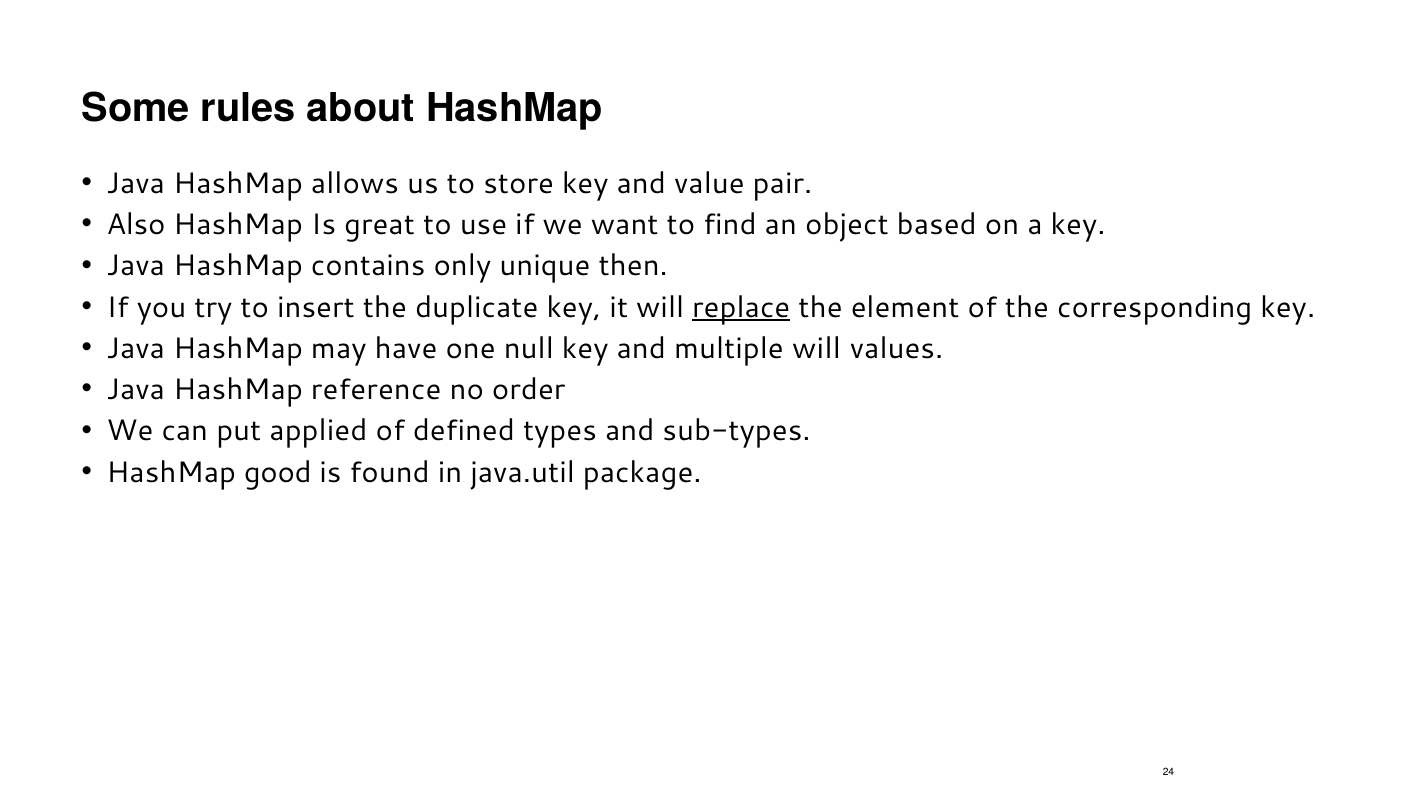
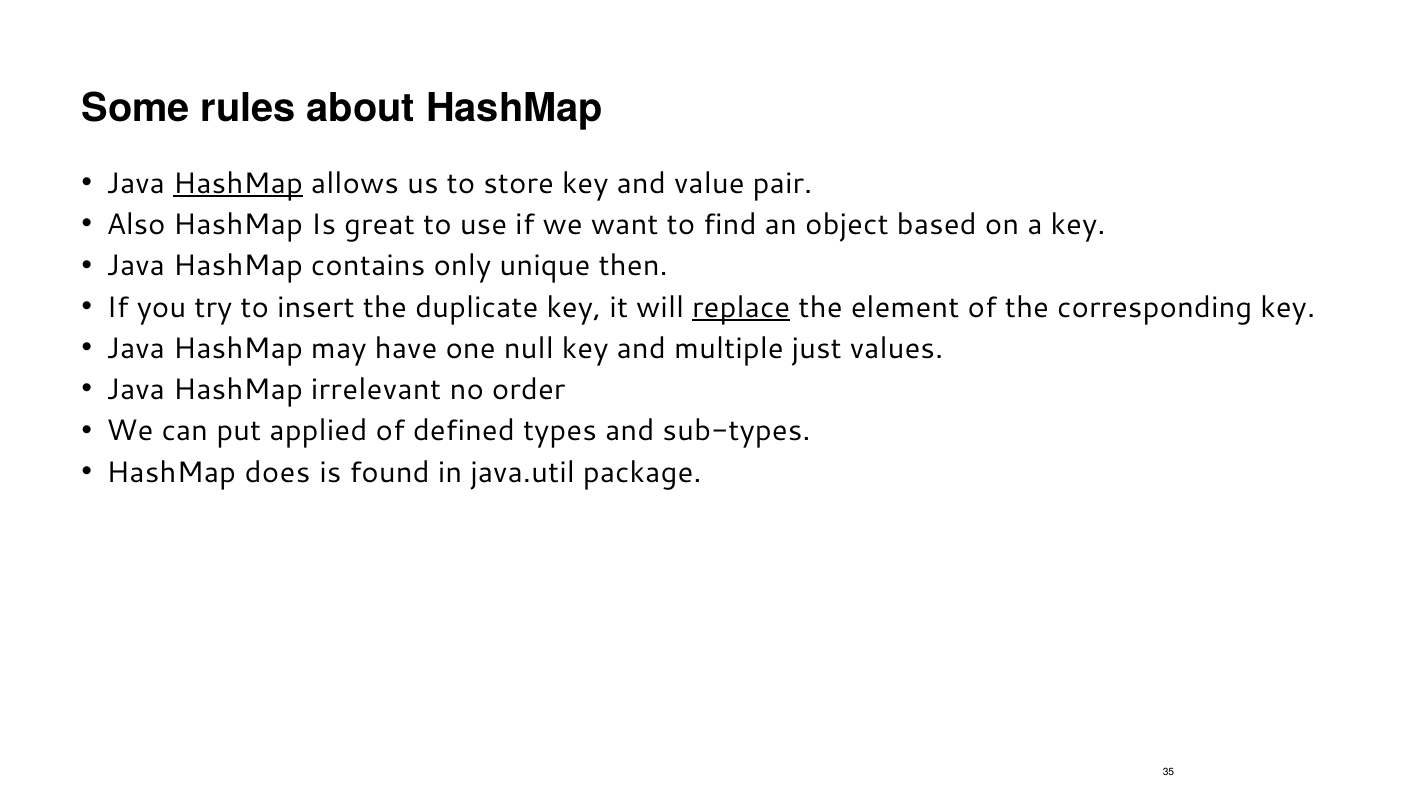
HashMap underline: none -> present (238, 184)
multiple will: will -> just (817, 349)
reference: reference -> irrelevant (376, 390)
good: good -> does (278, 473)
24: 24 -> 35 (1168, 772)
